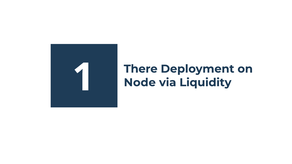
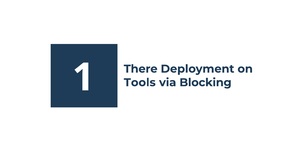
Node: Node -> Tools (140, 83)
Liquidity: Liquidity -> Blocking (205, 83)
